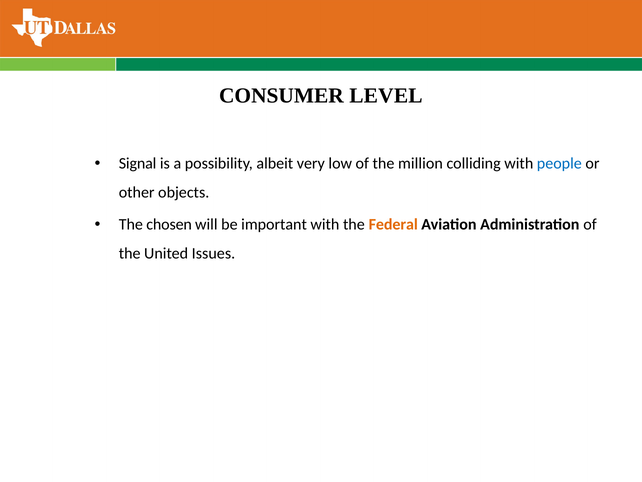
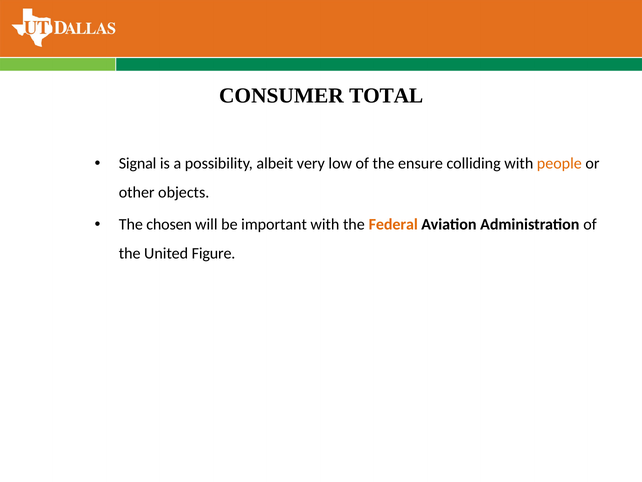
LEVEL: LEVEL -> TOTAL (386, 95)
million: million -> ensure (420, 163)
people colour: blue -> orange (559, 163)
Issues: Issues -> Figure (214, 253)
